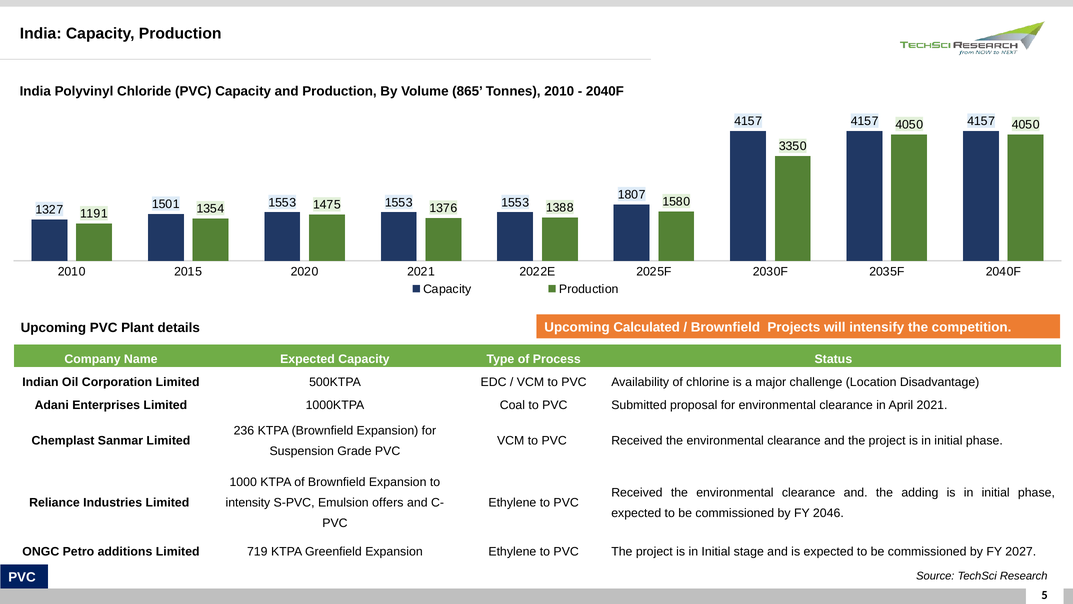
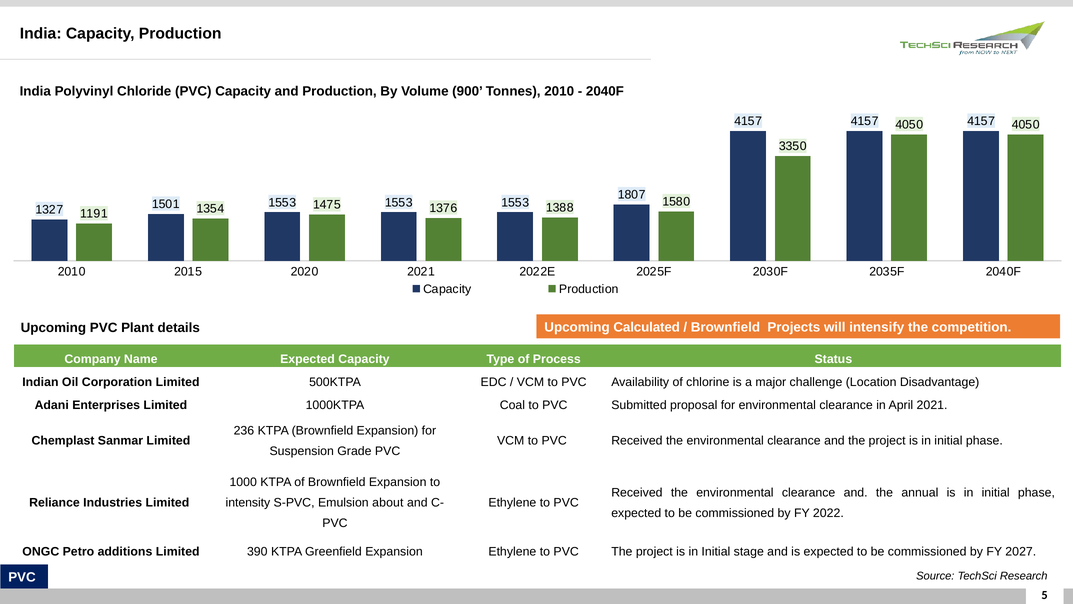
865: 865 -> 900 (468, 91)
adding: adding -> annual (920, 492)
offers: offers -> about (388, 502)
2046: 2046 -> 2022 (828, 513)
719: 719 -> 390 (257, 551)
